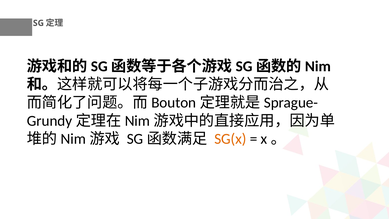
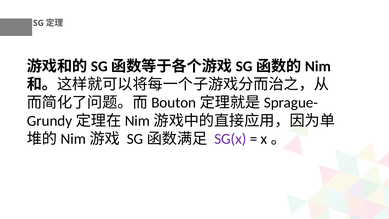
SG(x colour: orange -> purple (230, 139)
